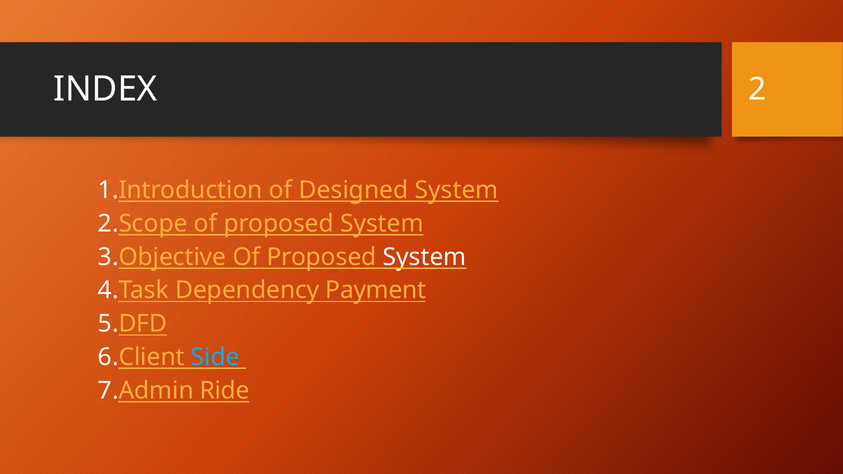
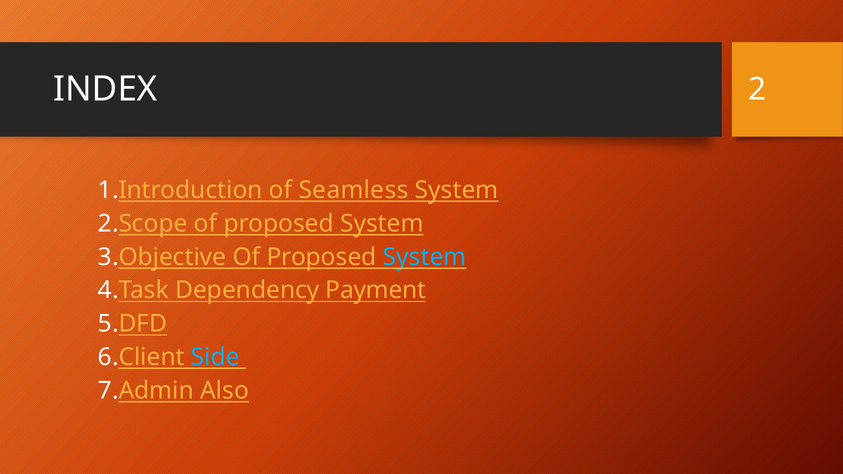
Designed: Designed -> Seamless (354, 190)
System colour: white -> light blue (425, 257)
Ride: Ride -> Also (225, 391)
